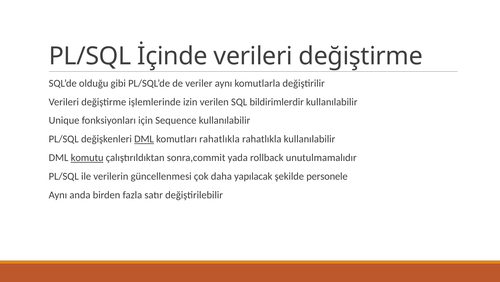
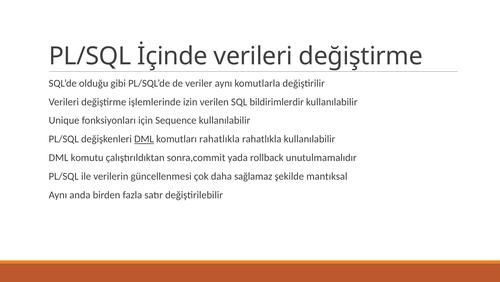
komutu underline: present -> none (87, 157)
yapılacak: yapılacak -> sağlamaz (253, 176)
personele: personele -> mantıksal (327, 176)
